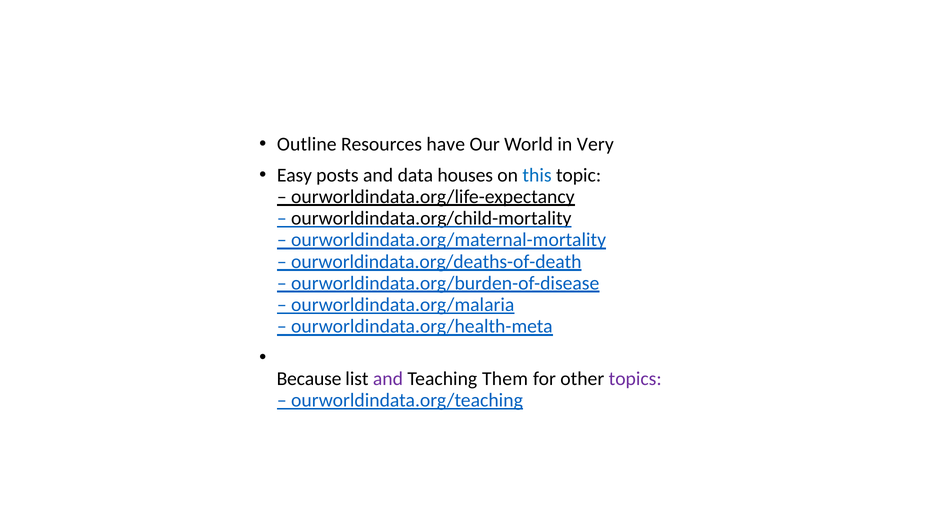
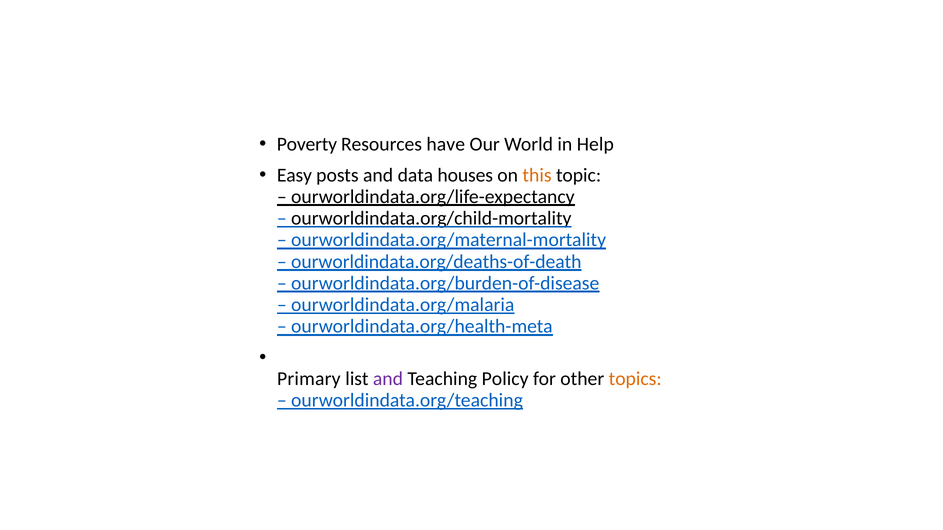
Outline: Outline -> Poverty (307, 144)
Very: Very -> Help (595, 144)
this colour: blue -> orange (537, 175)
Because: Because -> Primary (309, 379)
Them: Them -> Policy (505, 379)
topics colour: purple -> orange (635, 379)
